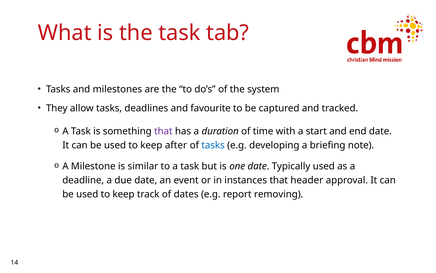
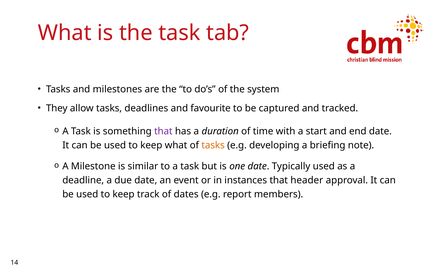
keep after: after -> what (176, 145)
tasks colour: blue -> orange (213, 145)
removing: removing -> members (279, 194)
